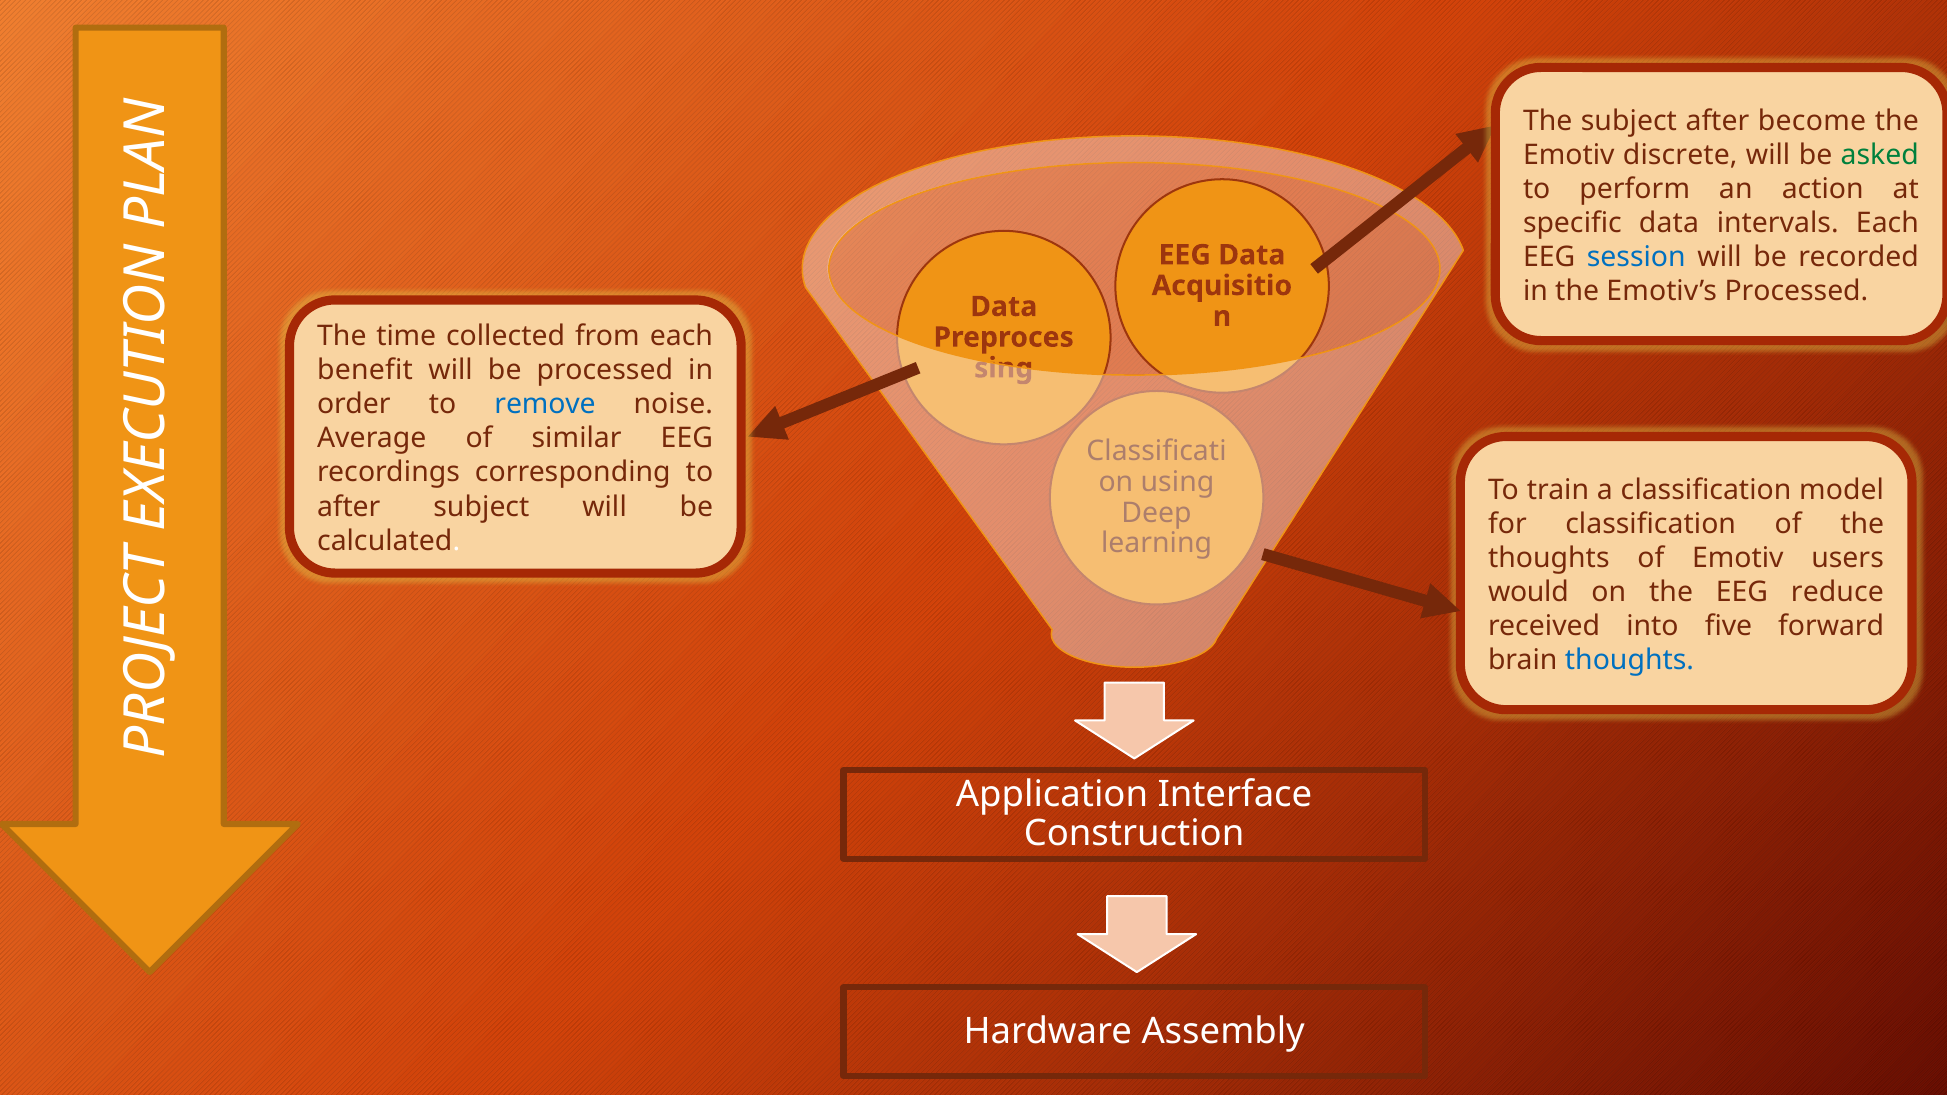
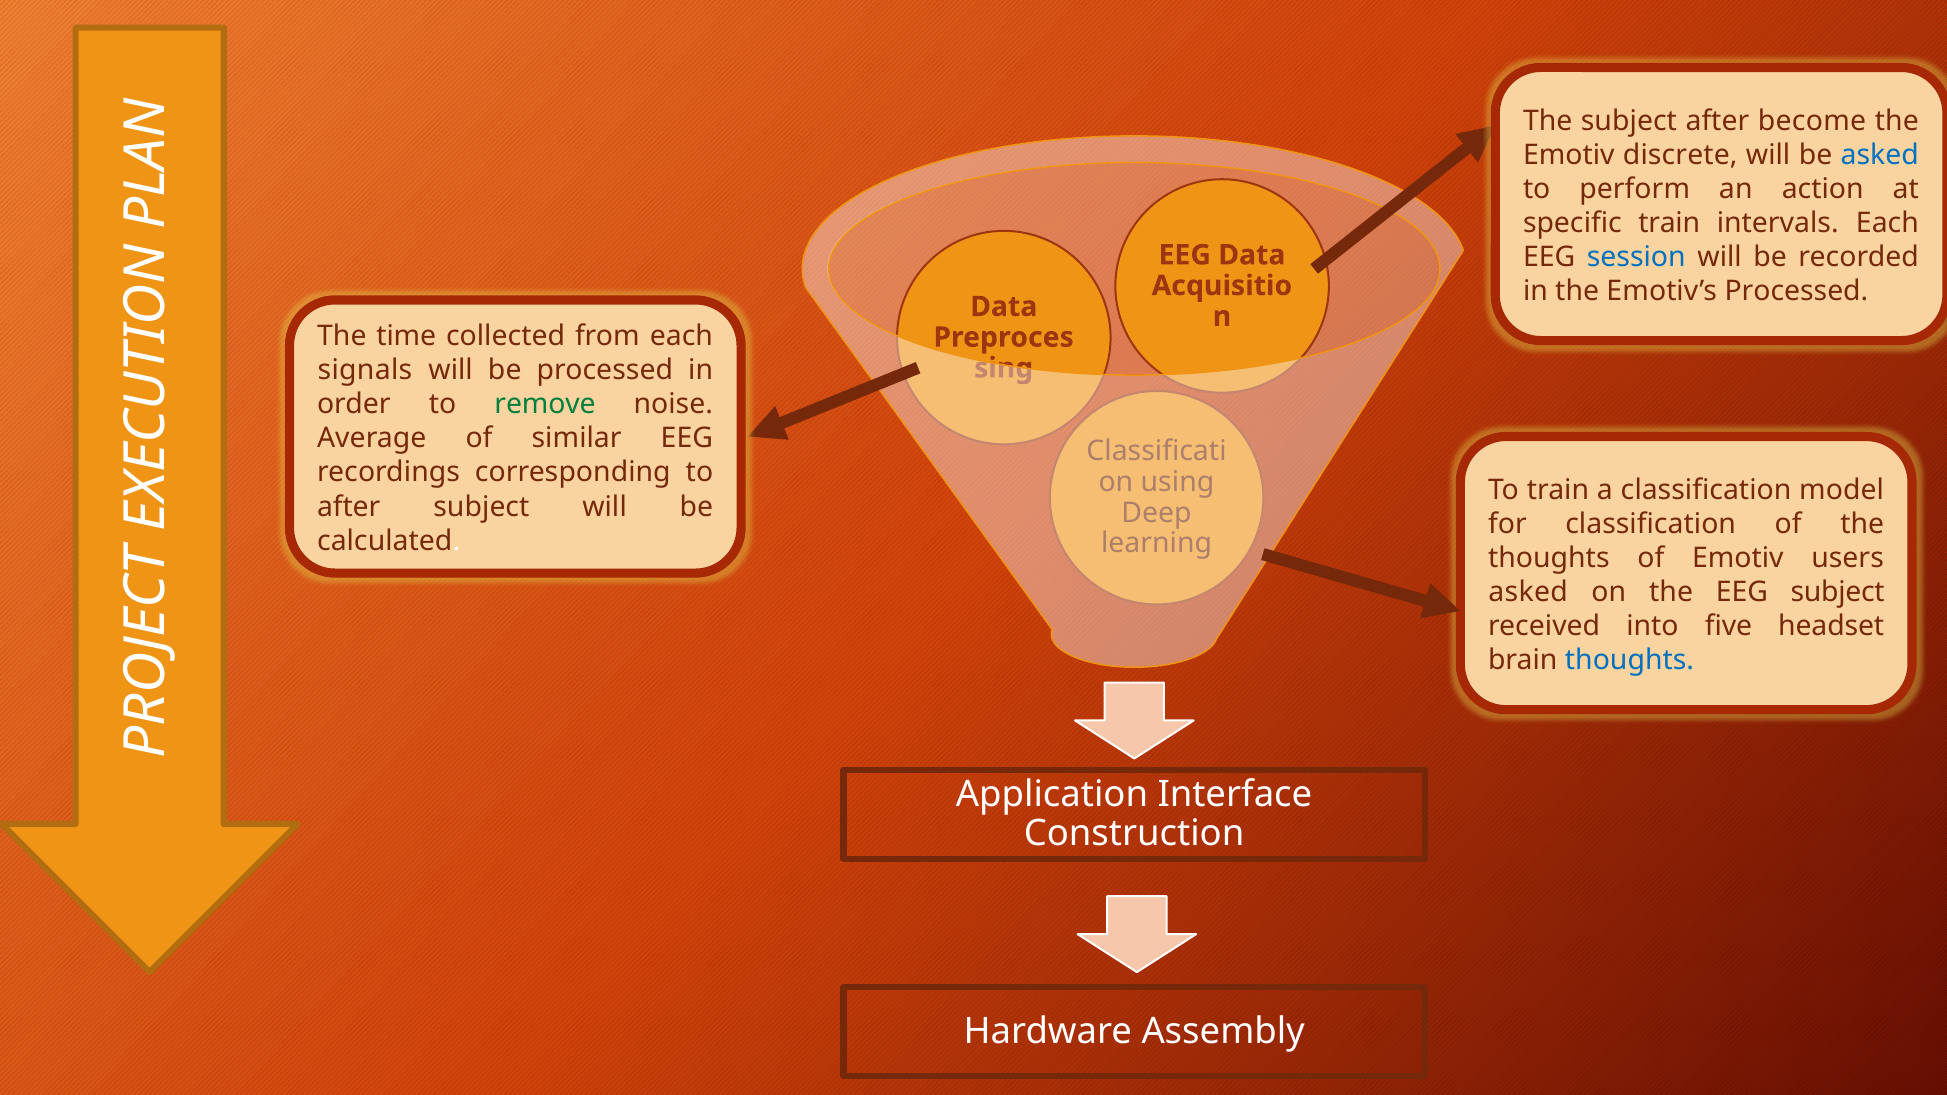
asked colour: green -> blue (1880, 155)
specific data: data -> train (1669, 223)
benefit: benefit -> signals (365, 370)
remove colour: blue -> green (545, 404)
would: would -> asked (1528, 592)
EEG reduce: reduce -> subject (1838, 592)
forward: forward -> headset (1831, 626)
